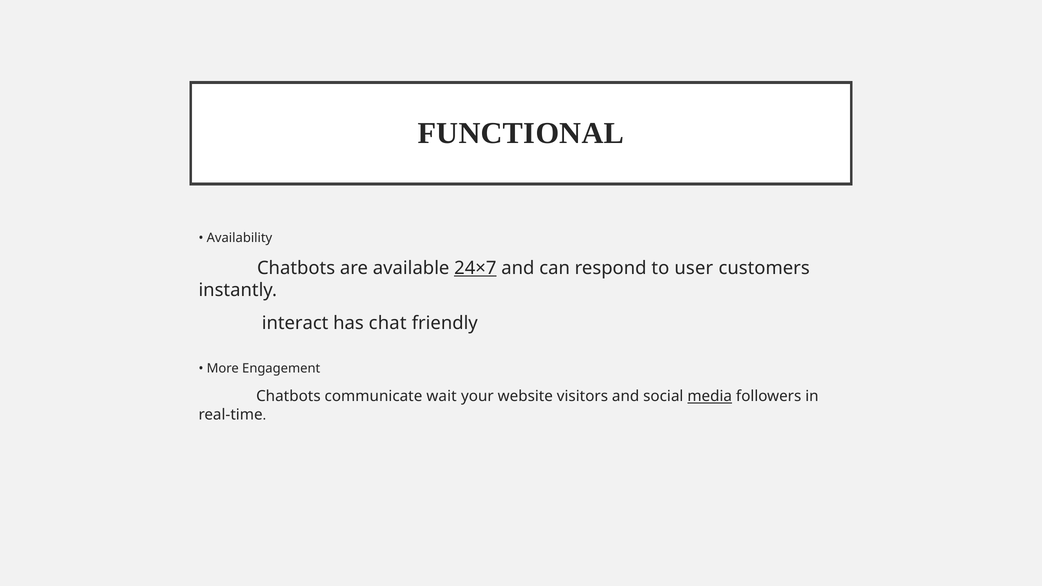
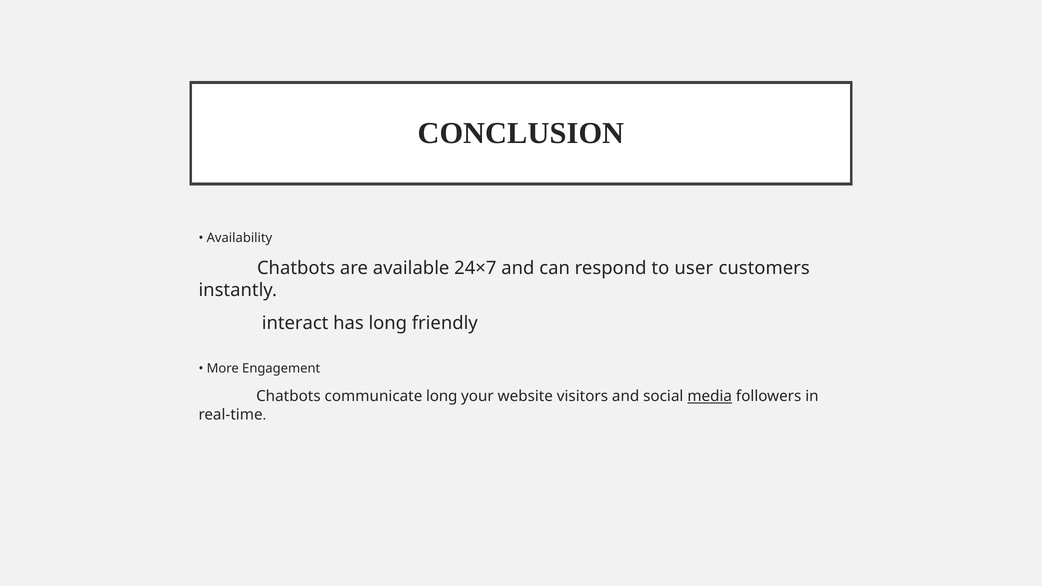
FUNCTIONAL: FUNCTIONAL -> CONCLUSION (521, 133)
24×7 underline: present -> none (475, 268)
has chat: chat -> long (388, 323)
communicate wait: wait -> long (442, 396)
